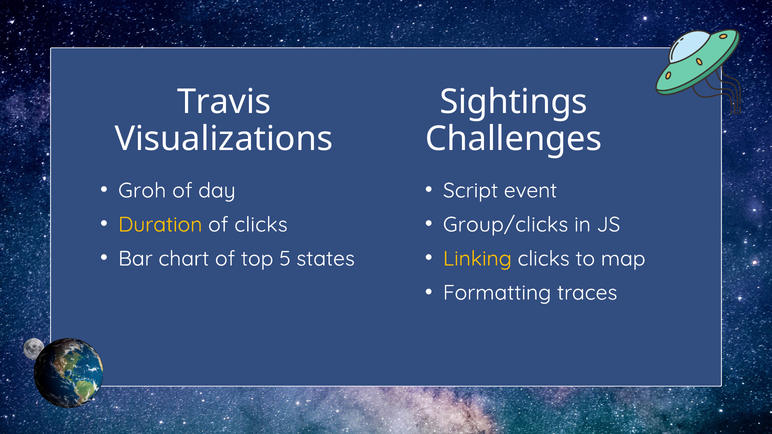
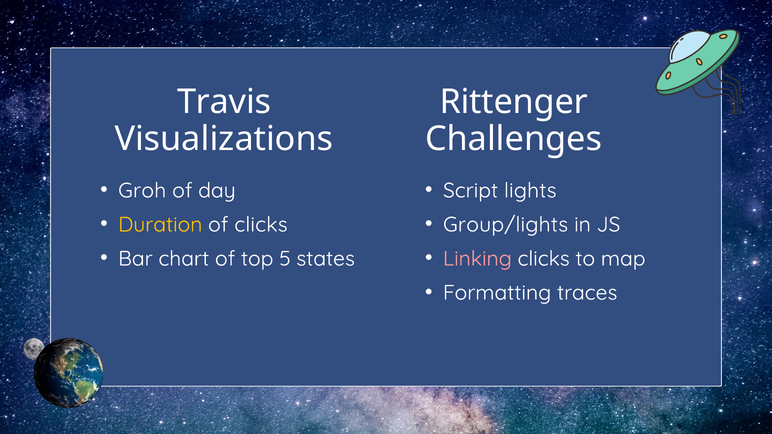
Sightings: Sightings -> Rittenger (514, 102)
event: event -> lights (530, 191)
Group/clicks: Group/clicks -> Group/lights (506, 225)
Linking colour: yellow -> pink (477, 259)
